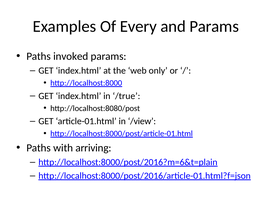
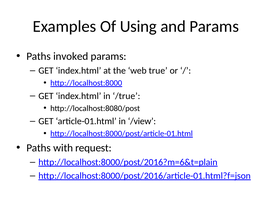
Every: Every -> Using (138, 26)
only: only -> true (158, 71)
arriving: arriving -> request (93, 148)
